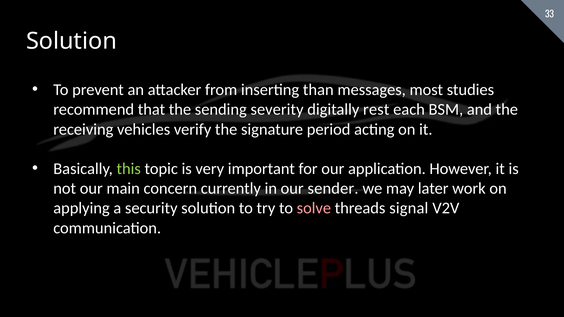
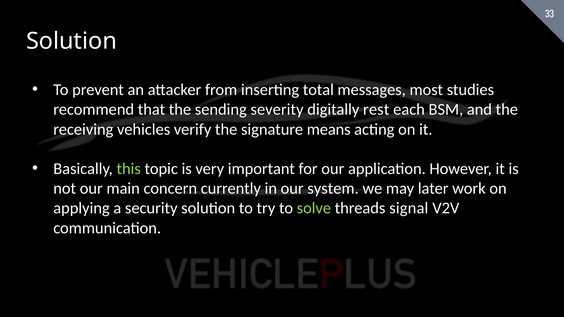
than: than -> total (318, 90)
period: period -> means (329, 129)
sender: sender -> system (333, 189)
solve colour: pink -> light green (314, 208)
